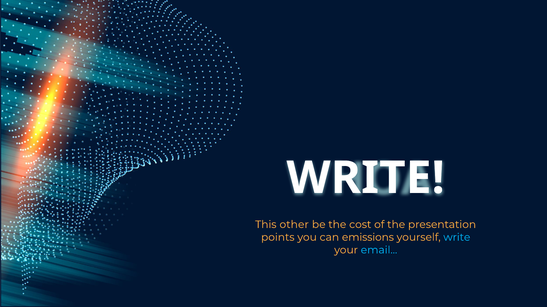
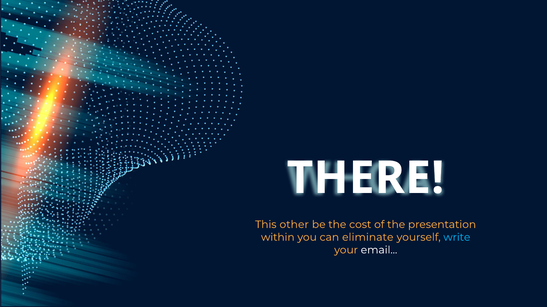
WRITE: WRITE -> THERE (365, 178)
points: points -> within (278, 238)
emissions: emissions -> eliminate (368, 238)
email colour: light blue -> white (379, 250)
